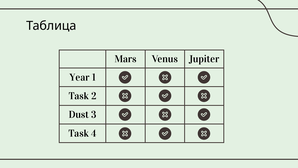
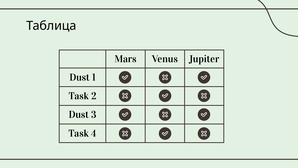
Year: Year -> Dust (80, 77)
